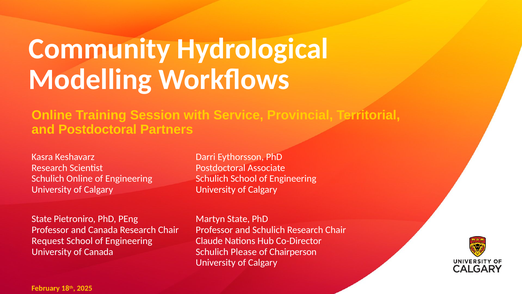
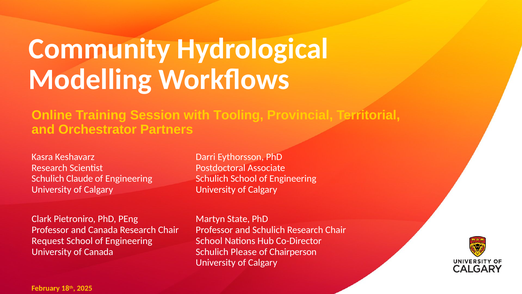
Service: Service -> Tooling (238, 115)
and Postdoctoral: Postdoctoral -> Orchestrator (98, 129)
Schulich Online: Online -> Claude (80, 179)
State: State -> Clark (42, 219)
Claude: Claude -> School (209, 241)
